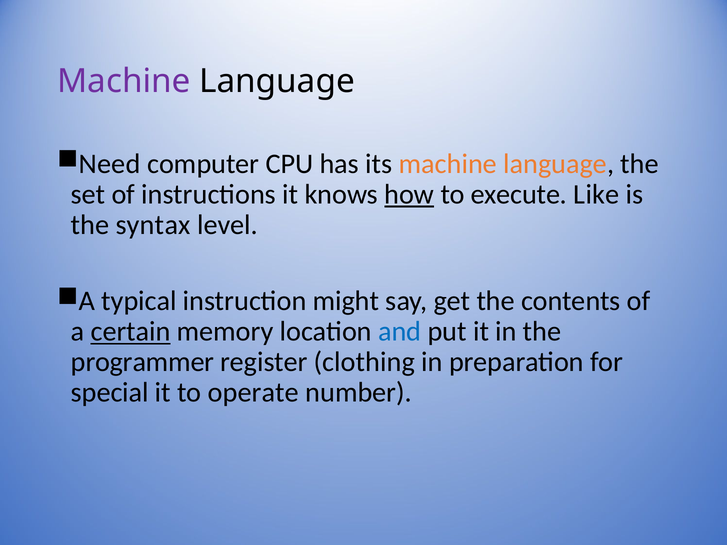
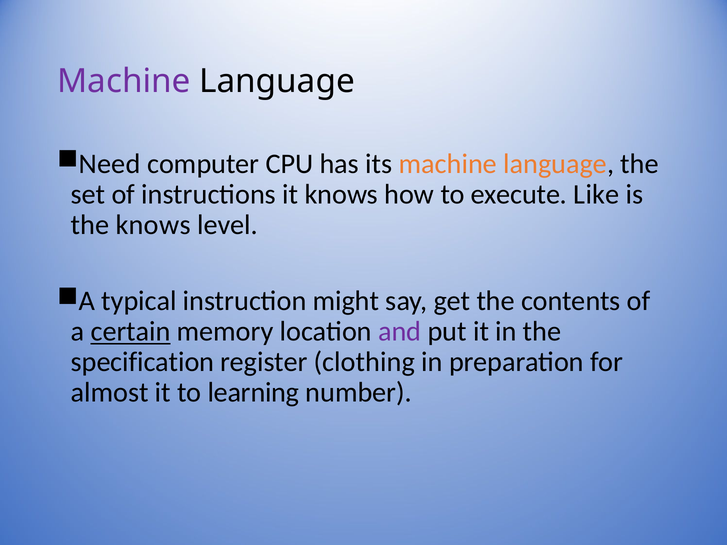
how underline: present -> none (409, 194)
the syntax: syntax -> knows (153, 225)
and colour: blue -> purple (400, 332)
programmer: programmer -> specification (143, 362)
special: special -> almost (110, 393)
operate: operate -> learning (253, 393)
